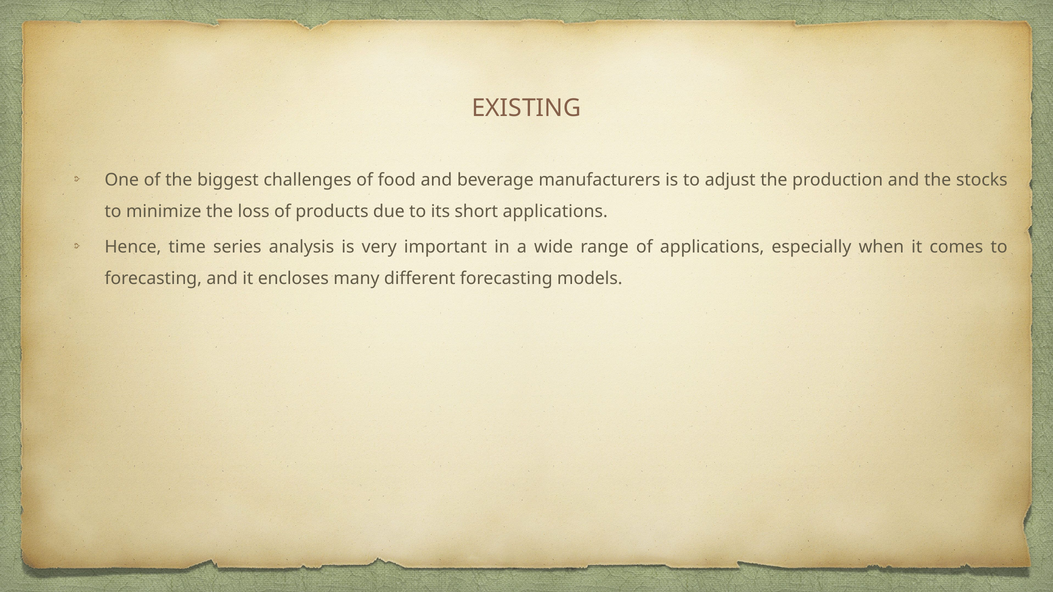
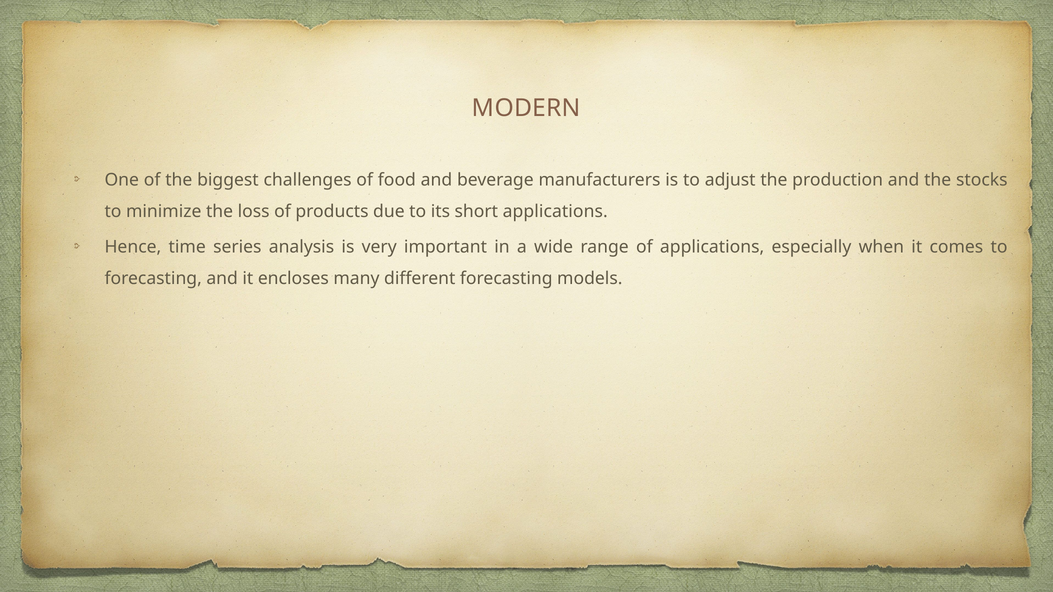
EXISTING: EXISTING -> MODERN (526, 108)
